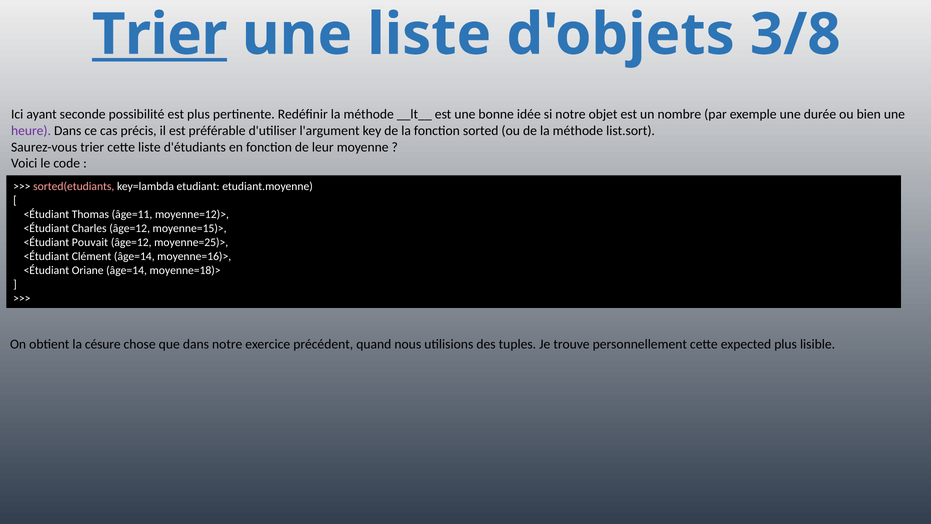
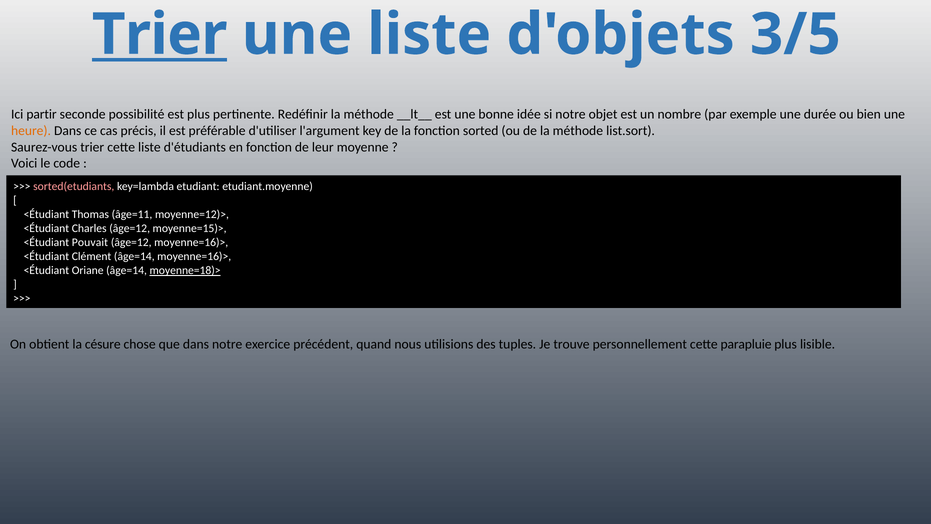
3/8: 3/8 -> 3/5 (795, 35)
ayant: ayant -> partir (42, 114)
heure colour: purple -> orange (31, 131)
âge=12 moyenne=25)>: moyenne=25)> -> moyenne=16)> (191, 242)
moyenne=18)> underline: none -> present (185, 270)
expected: expected -> parapluie (746, 344)
